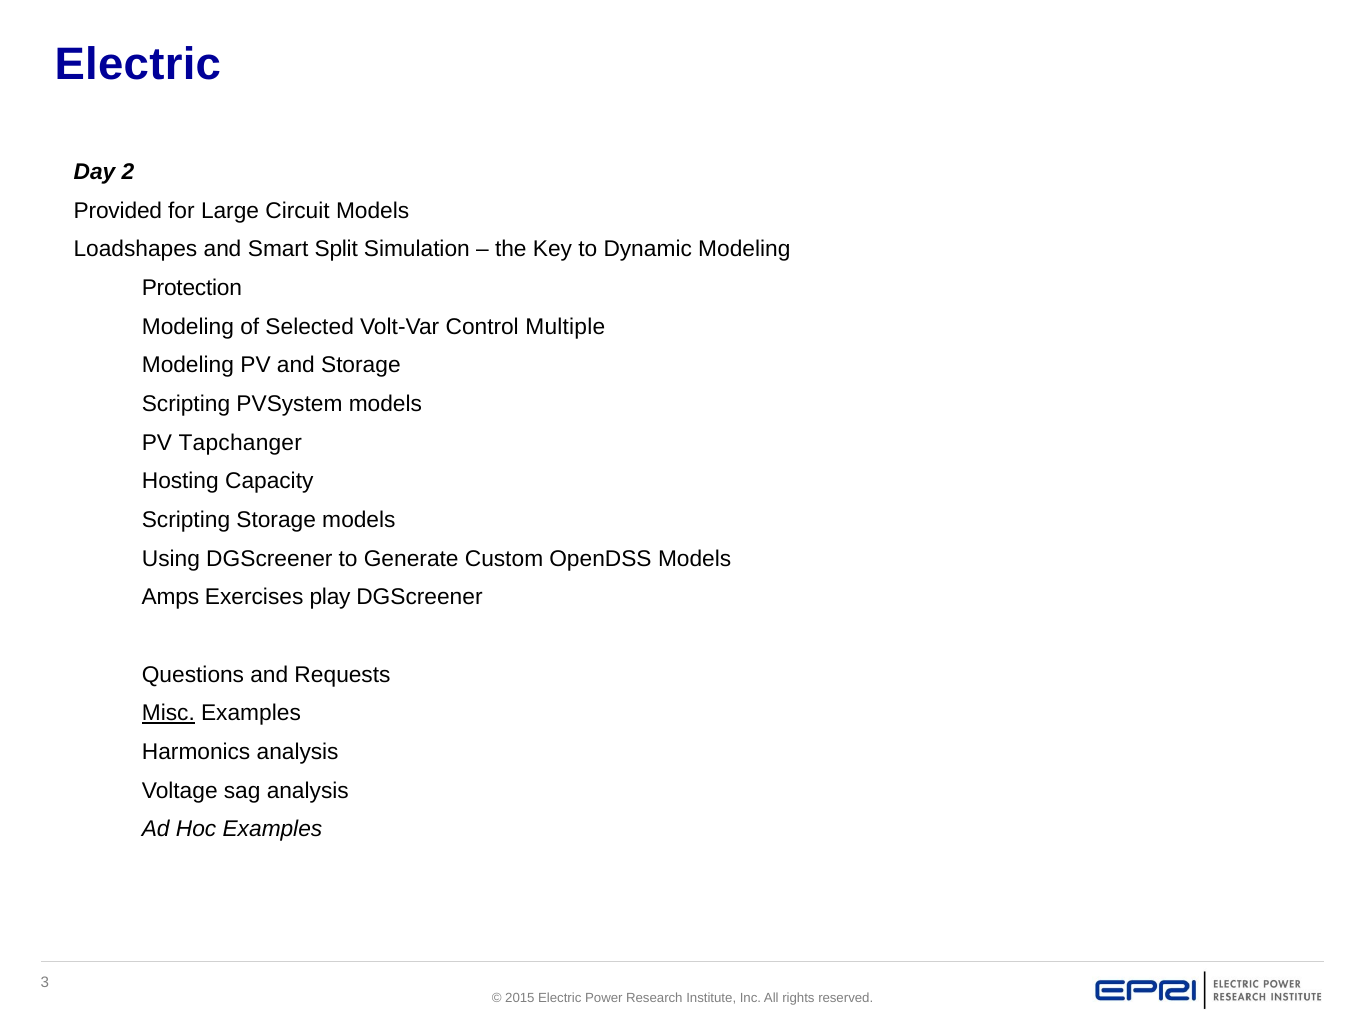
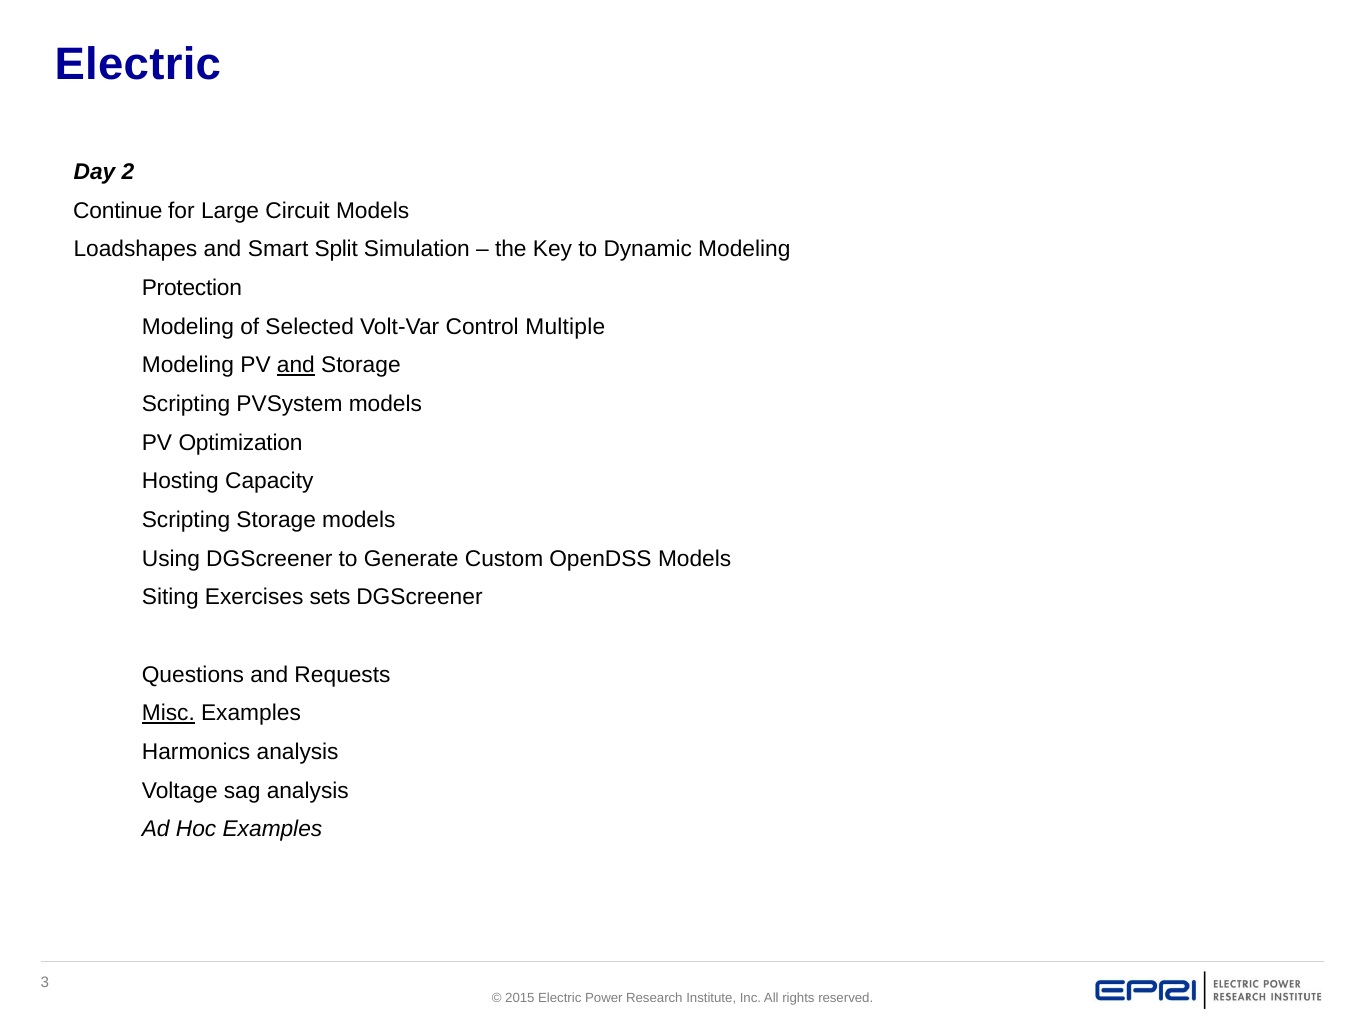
Provided: Provided -> Continue (118, 211)
and underline: none -> present (296, 366)
Tapchanger: Tapchanger -> Optimization (240, 443)
Amps: Amps -> Siting (170, 598)
play: play -> sets (330, 598)
